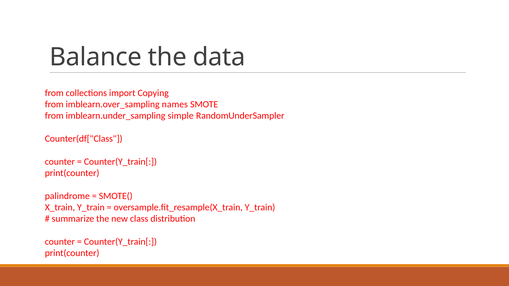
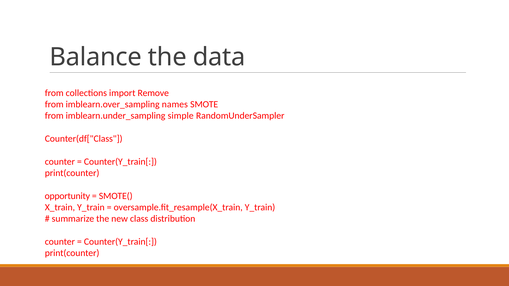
Copying: Copying -> Remove (153, 93)
palindrome: palindrome -> opportunity (67, 196)
